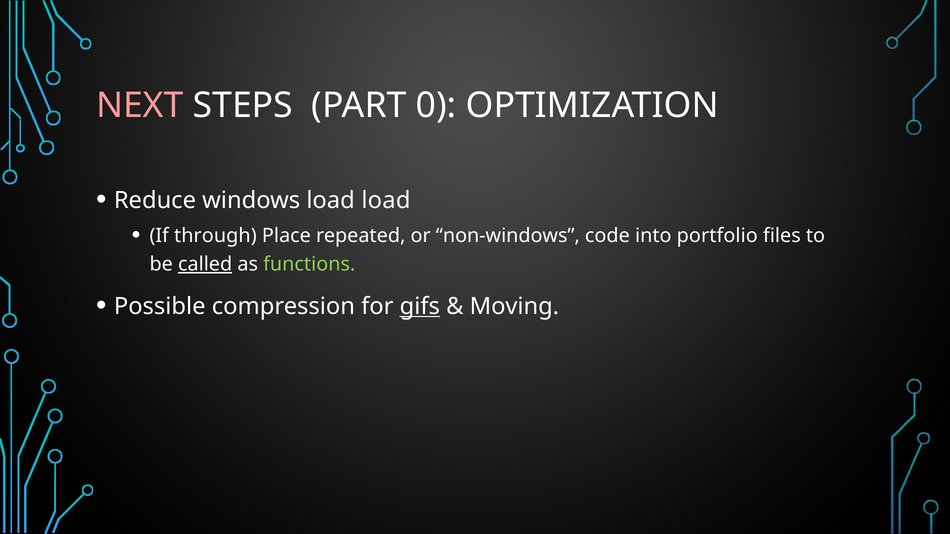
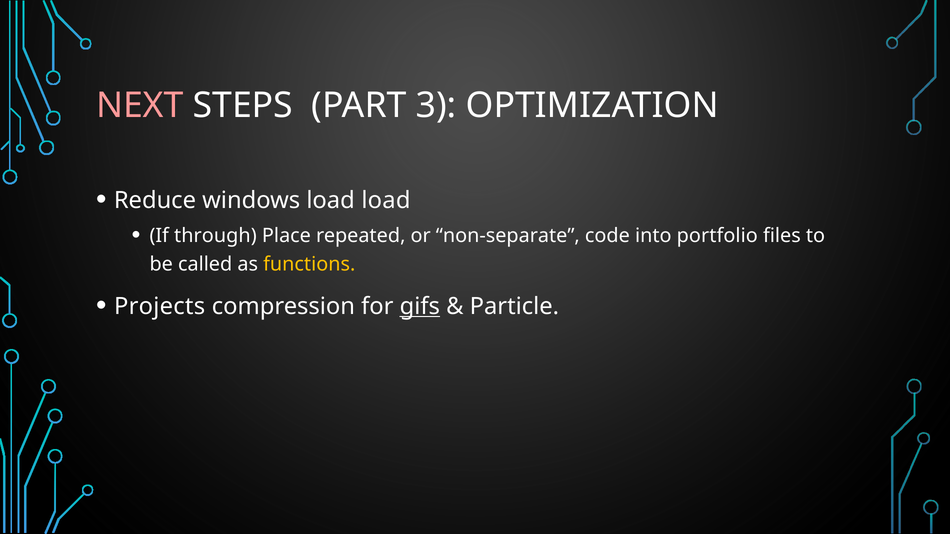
0: 0 -> 3 (436, 106)
non-windows: non-windows -> non-separate (508, 236)
called underline: present -> none (205, 264)
functions colour: light green -> yellow (309, 264)
Possible: Possible -> Projects (160, 306)
Moving: Moving -> Particle (514, 306)
